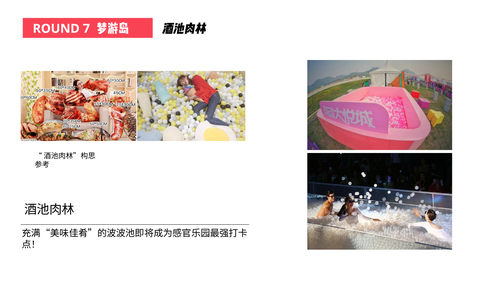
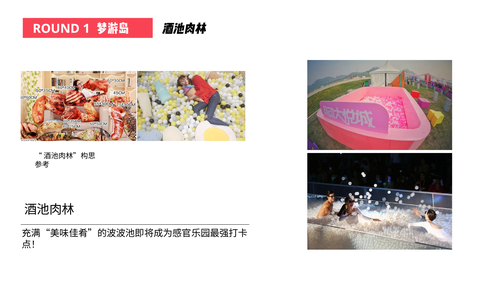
7: 7 -> 1 (86, 29)
